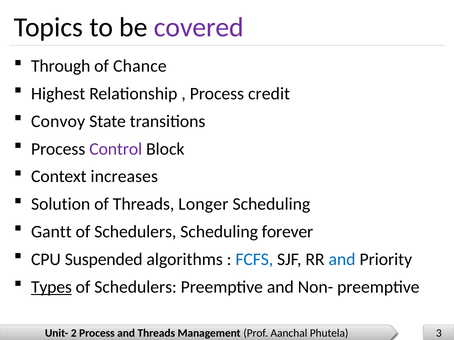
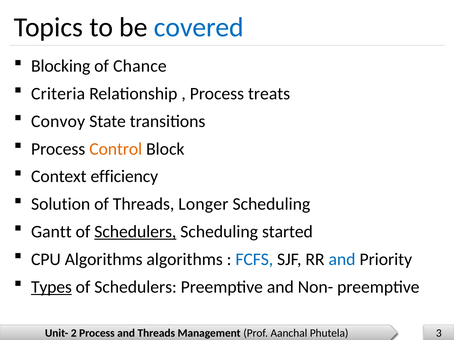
covered colour: purple -> blue (199, 27)
Through: Through -> Blocking (61, 66)
Highest: Highest -> Criteria (58, 94)
credit: credit -> treats (269, 94)
Control colour: purple -> orange (116, 149)
increases: increases -> efficiency (124, 177)
Schedulers underline: none -> present (135, 232)
forever: forever -> started (287, 232)
CPU Suspended: Suspended -> Algorithms (104, 260)
